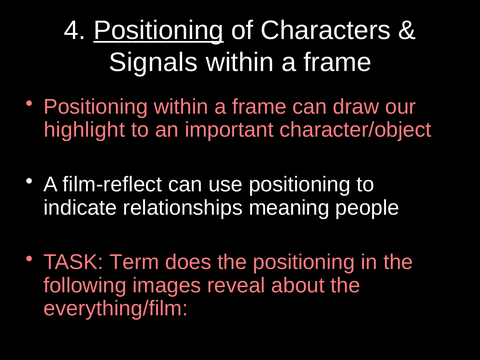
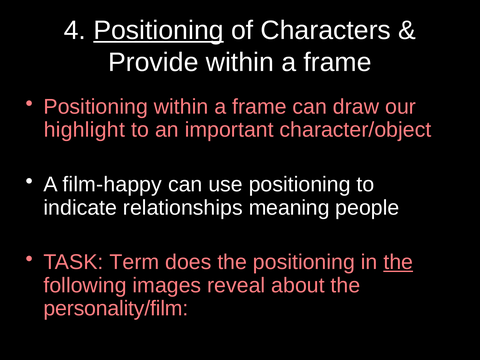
Signals: Signals -> Provide (153, 62)
film-reflect: film-reflect -> film-happy (112, 185)
the underline: none -> present (398, 262)
everything/film: everything/film -> personality/film (116, 308)
